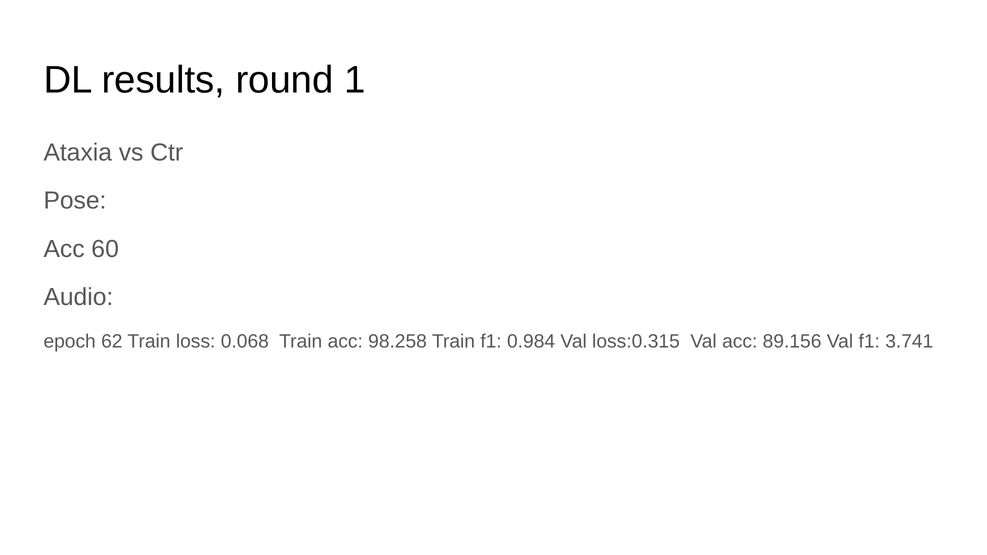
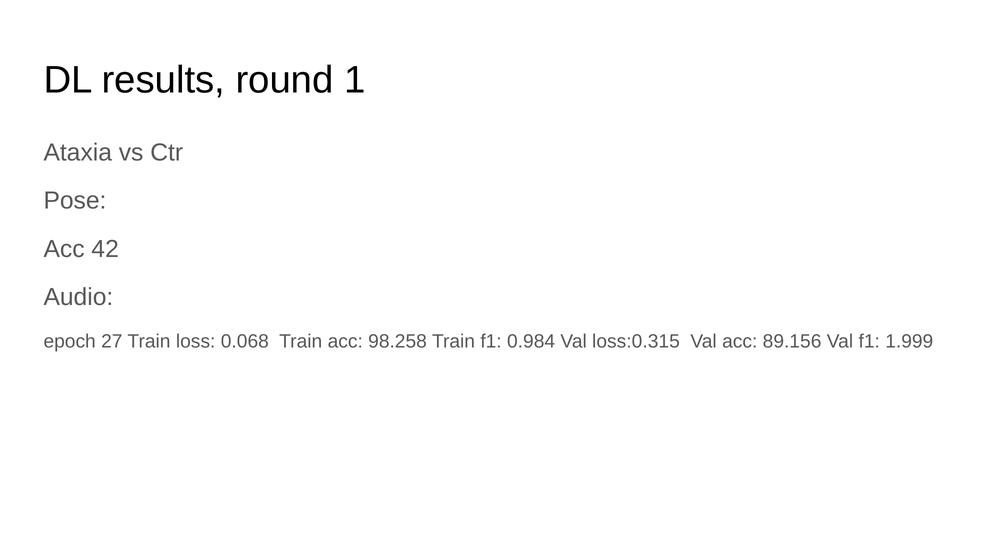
60: 60 -> 42 (105, 249)
62: 62 -> 27 (112, 341)
3.741: 3.741 -> 1.999 (909, 341)
